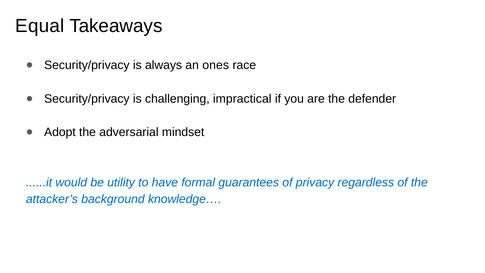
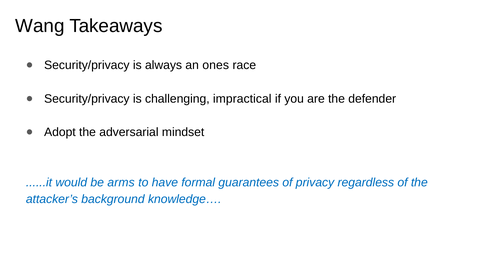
Equal: Equal -> Wang (40, 26)
utility: utility -> arms (121, 182)
